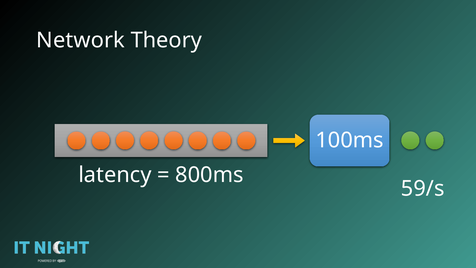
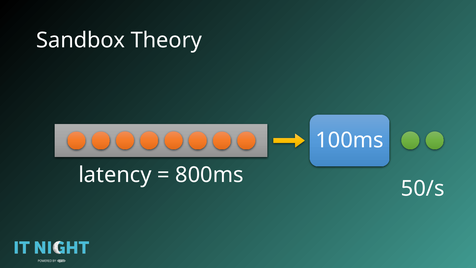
Network: Network -> Sandbox (81, 40)
59/s: 59/s -> 50/s (423, 188)
